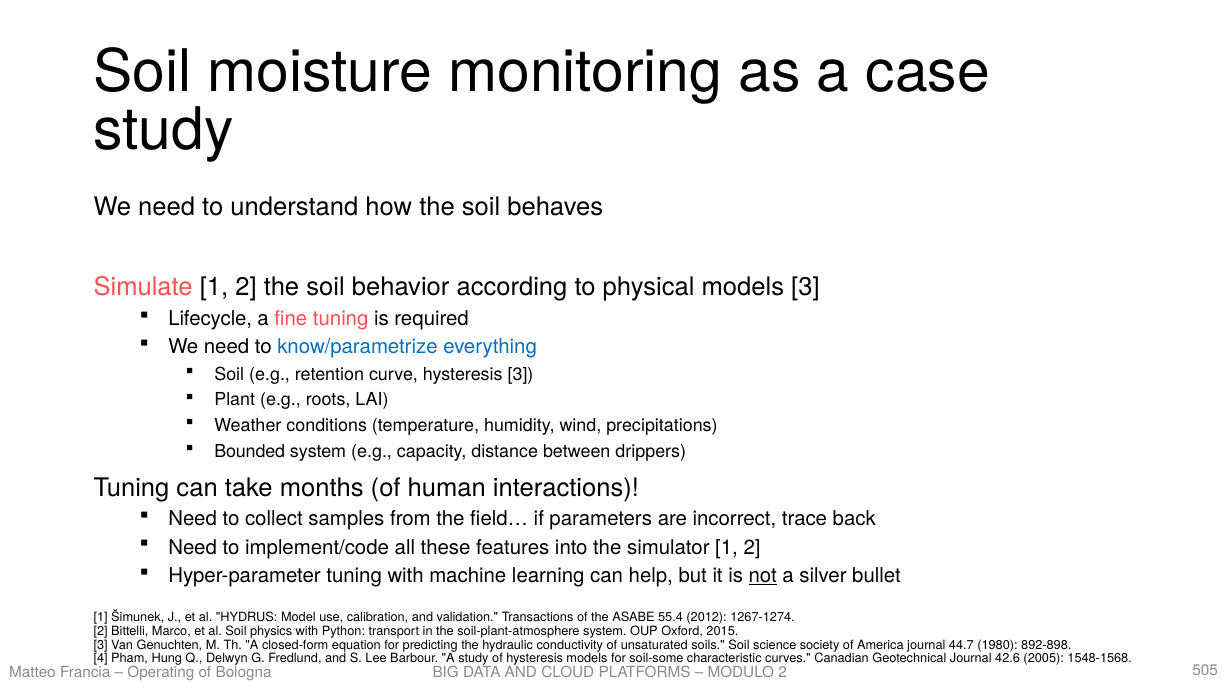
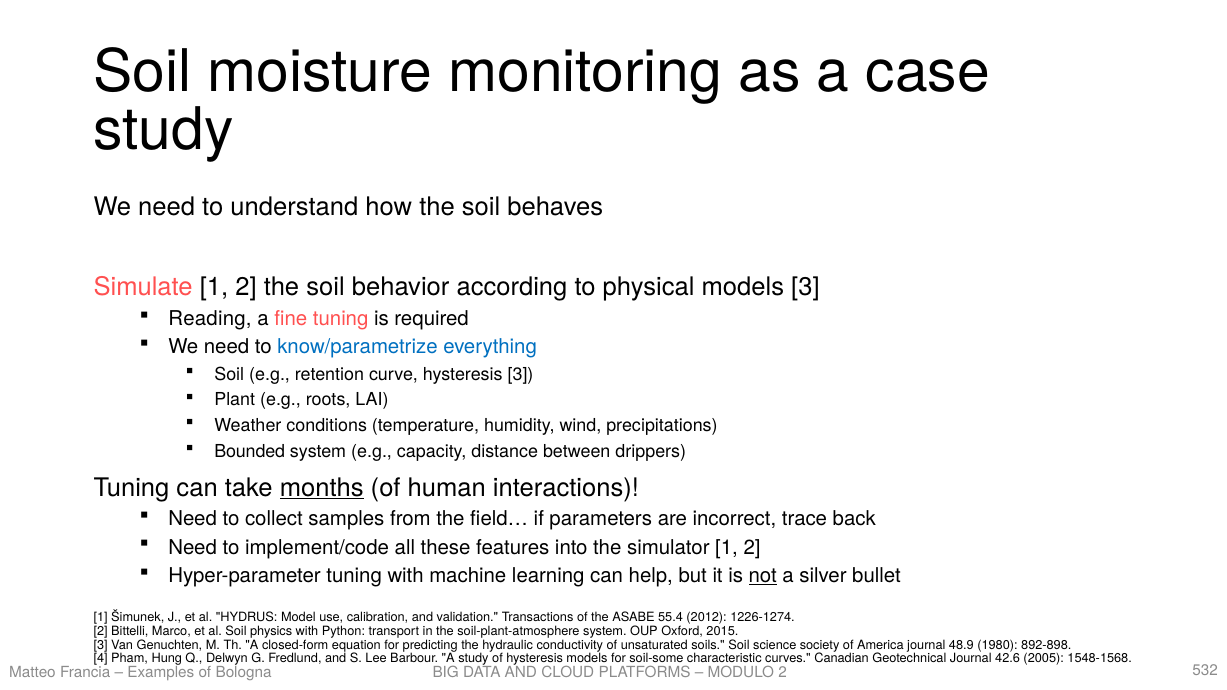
Lifecycle: Lifecycle -> Reading (210, 319)
months underline: none -> present (322, 488)
1267-1274: 1267-1274 -> 1226-1274 (763, 617)
44.7: 44.7 -> 48.9 (961, 645)
Operating: Operating -> Examples (161, 673)
505: 505 -> 532 (1205, 671)
